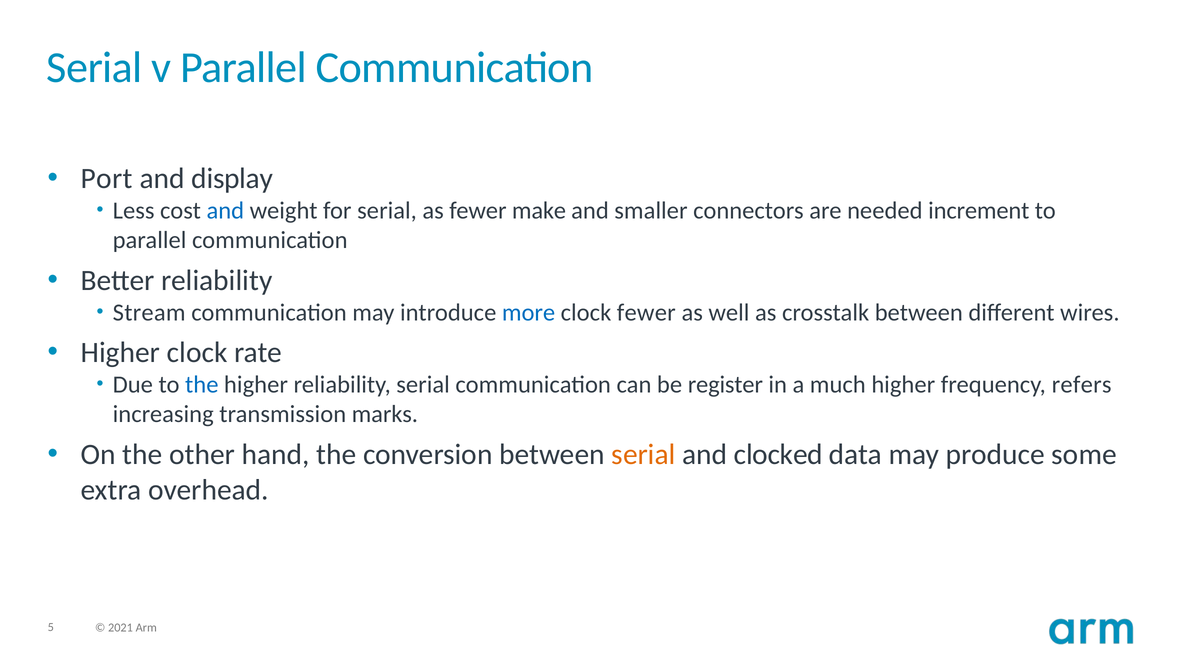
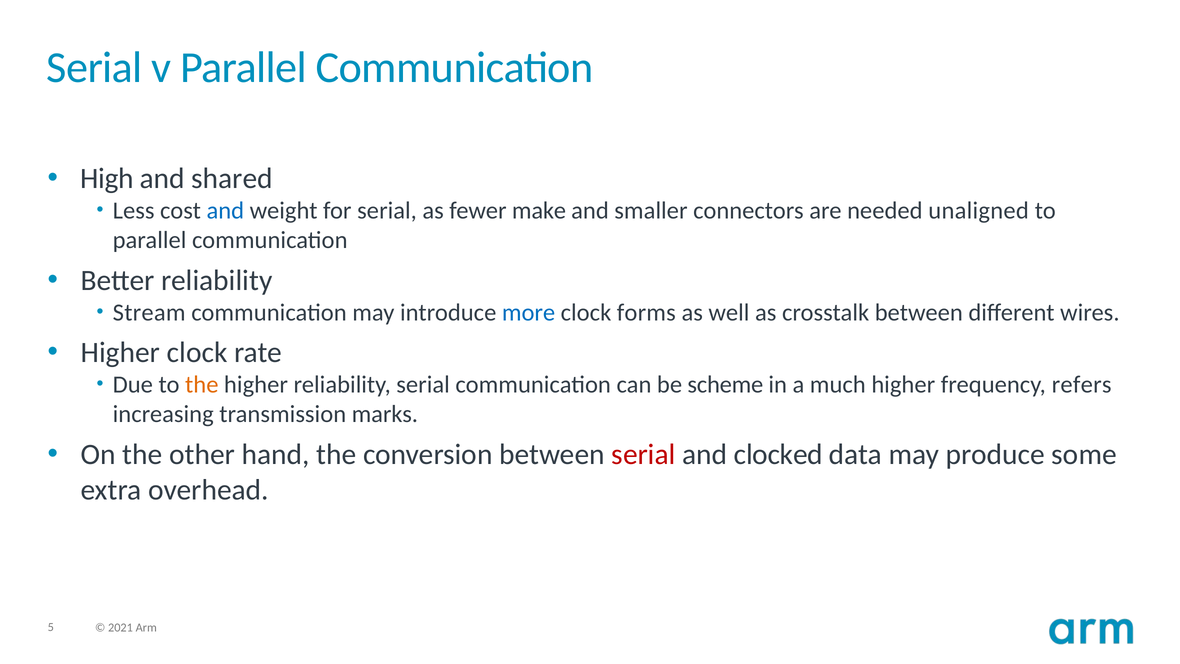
Port: Port -> High (107, 178)
display: display -> shared (232, 178)
increment: increment -> unaligned (979, 211)
clock fewer: fewer -> forms (646, 312)
the colour: blue -> orange (202, 385)
register: register -> scheme (725, 385)
serial colour: orange -> red (644, 454)
